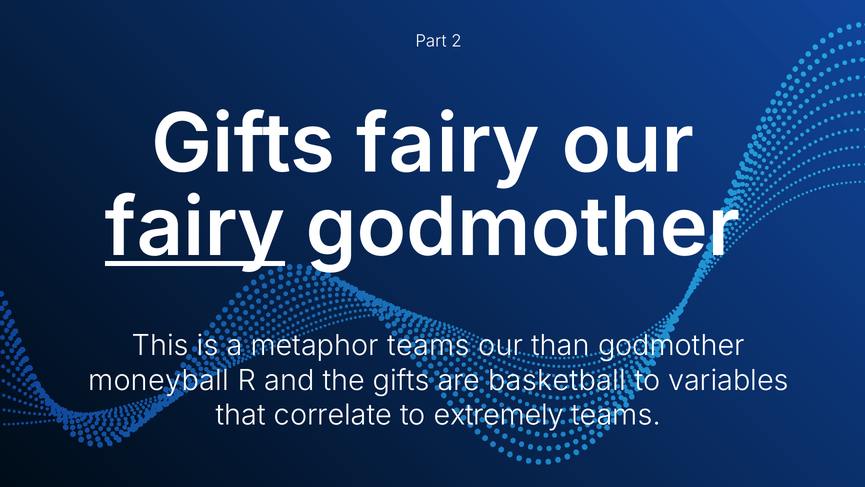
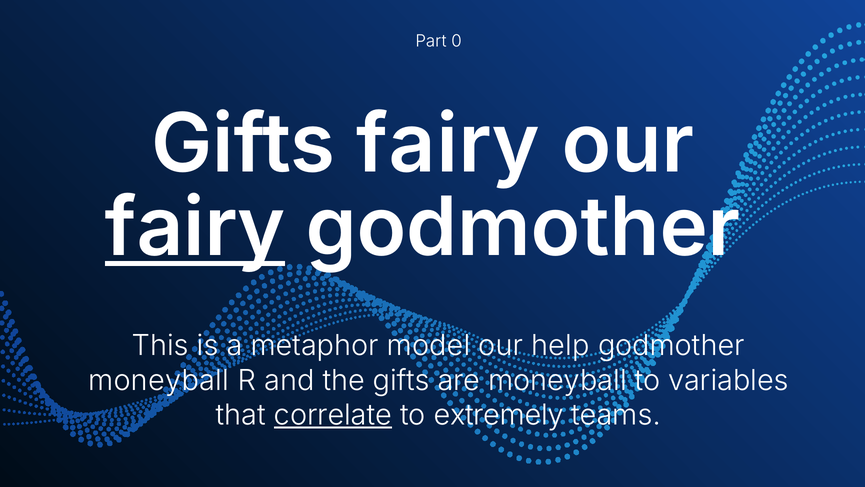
2: 2 -> 0 (456, 41)
metaphor teams: teams -> model (428, 346)
than: than -> help (560, 346)
are basketball: basketball -> moneyball (557, 380)
correlate underline: none -> present (333, 415)
